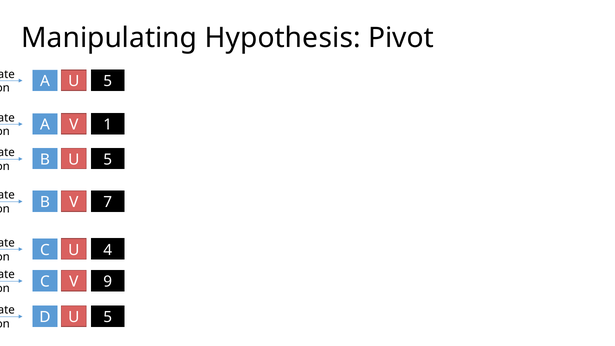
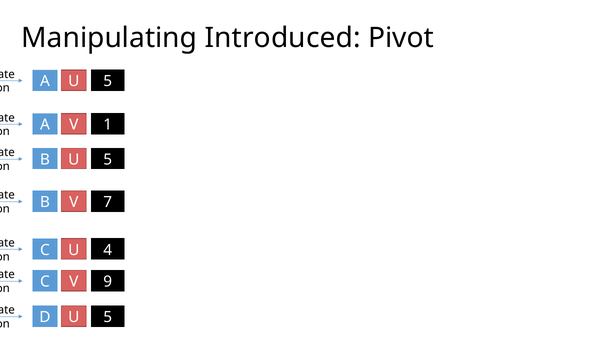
Hypothesis: Hypothesis -> Introduced (283, 38)
